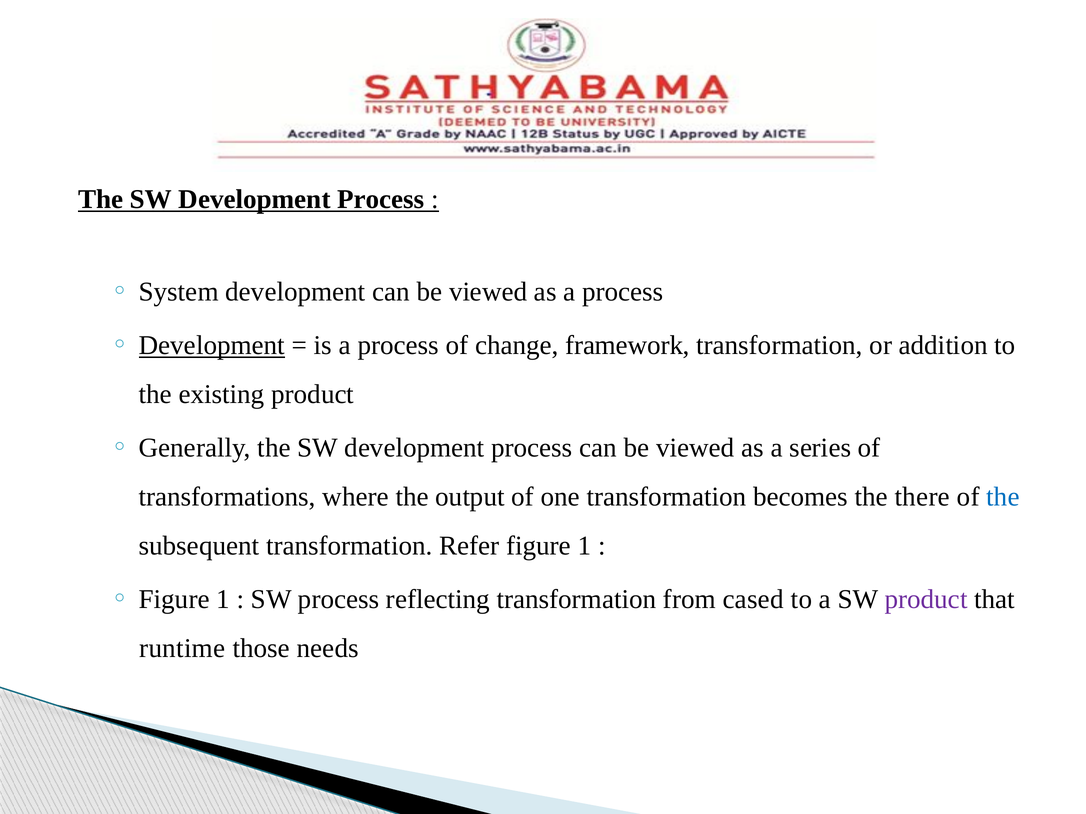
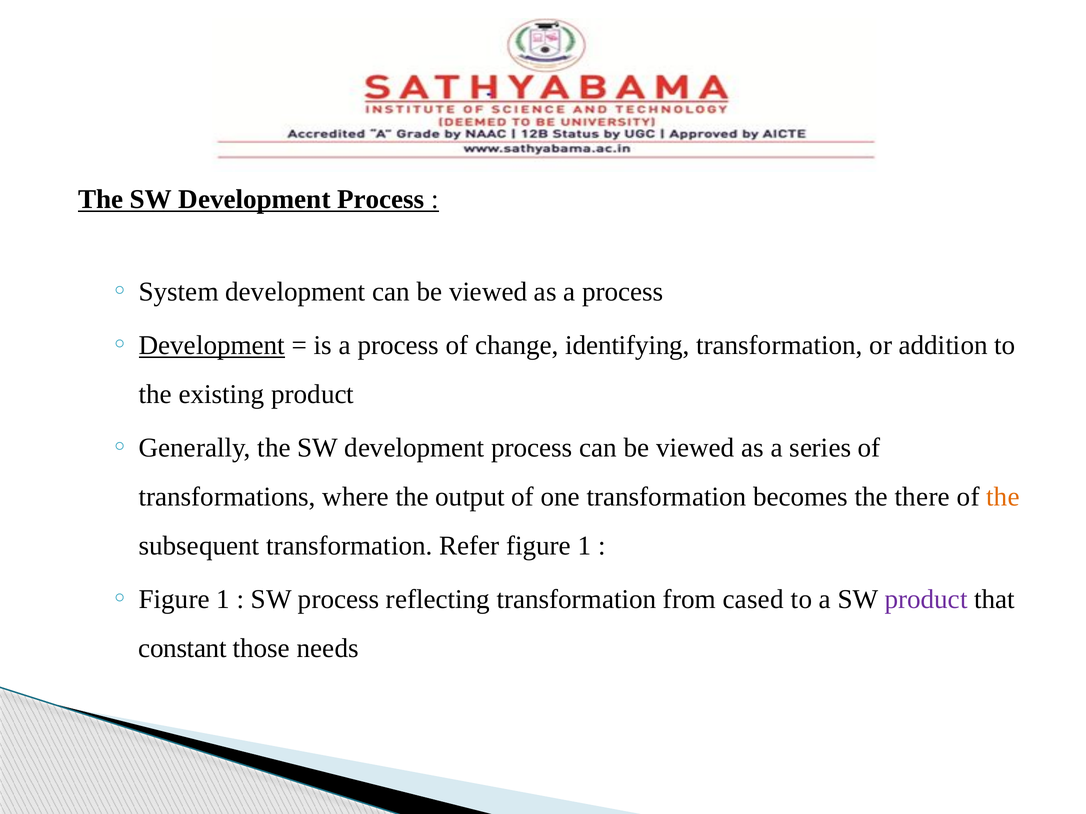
framework: framework -> identifying (628, 346)
the colour: blue -> orange (1003, 497)
runtime: runtime -> constant (183, 649)
